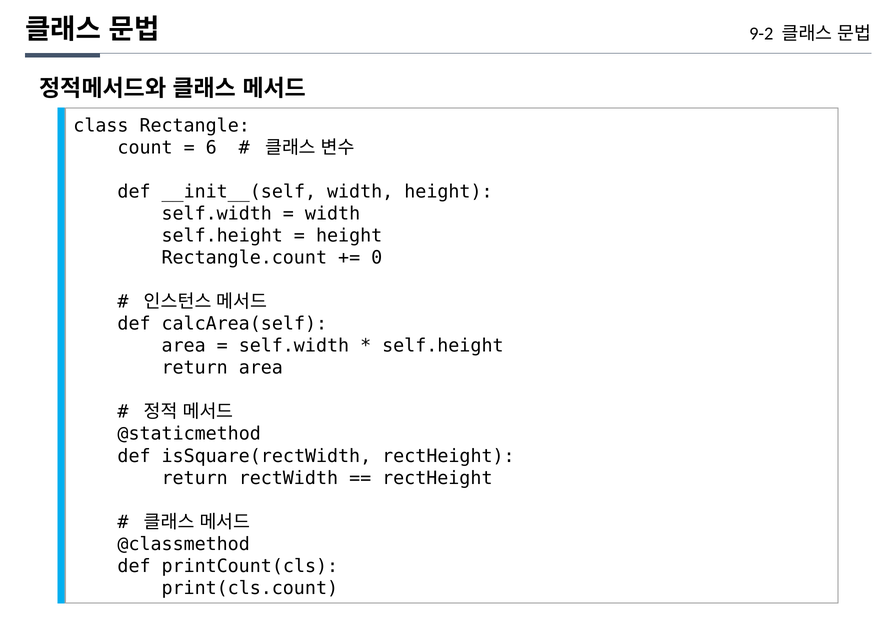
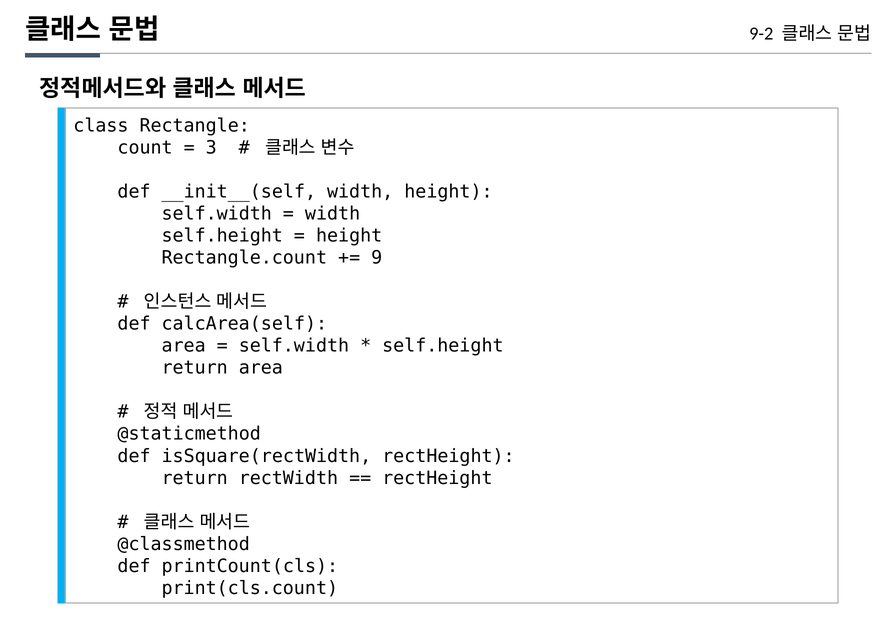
6: 6 -> 3 (211, 148)
0: 0 -> 9 (377, 258)
